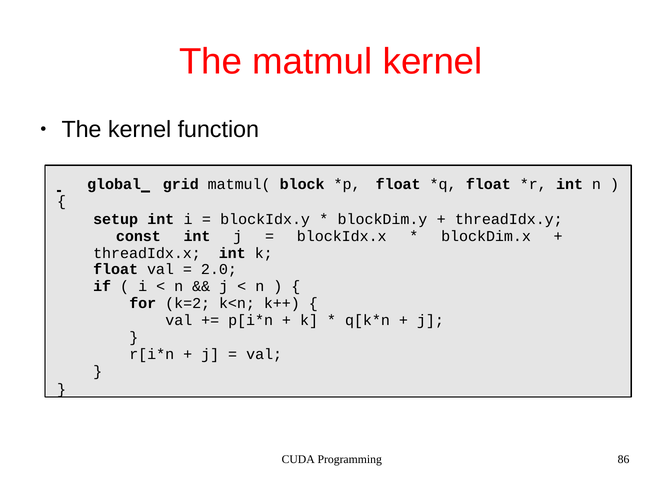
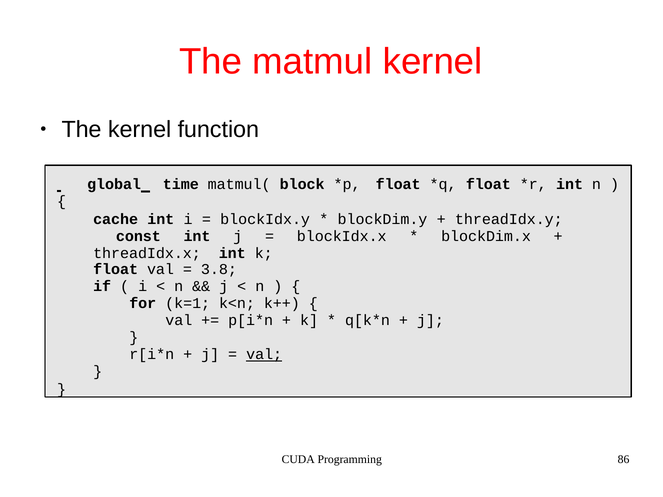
grid: grid -> time (181, 184)
setup: setup -> cache (116, 219)
2.0: 2.0 -> 3.8 (219, 270)
k=2: k=2 -> k=1 (188, 304)
val underline: none -> present (264, 355)
